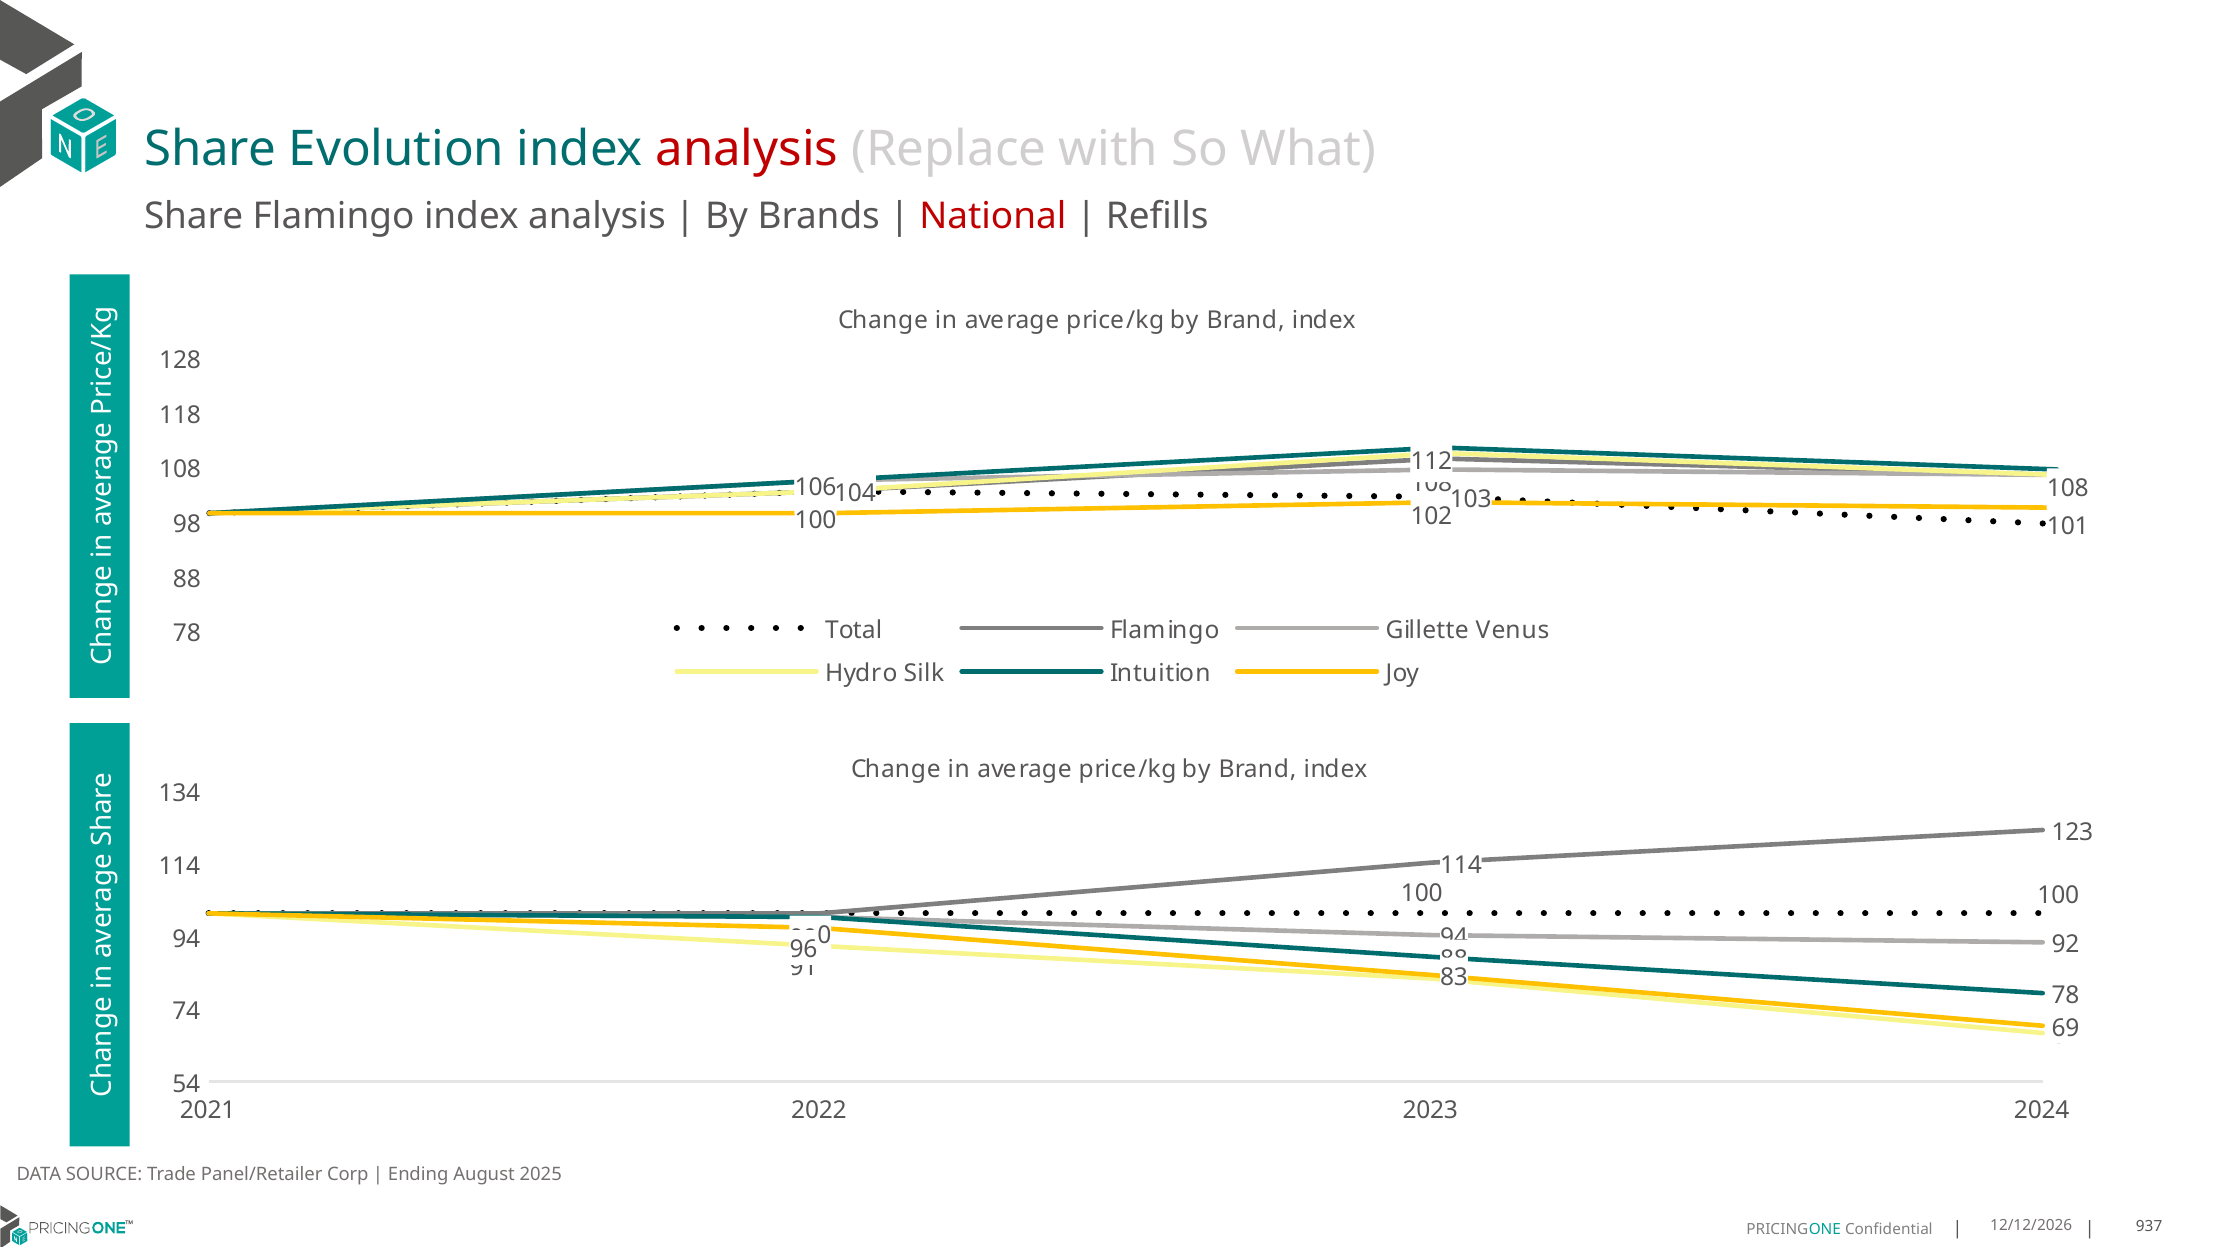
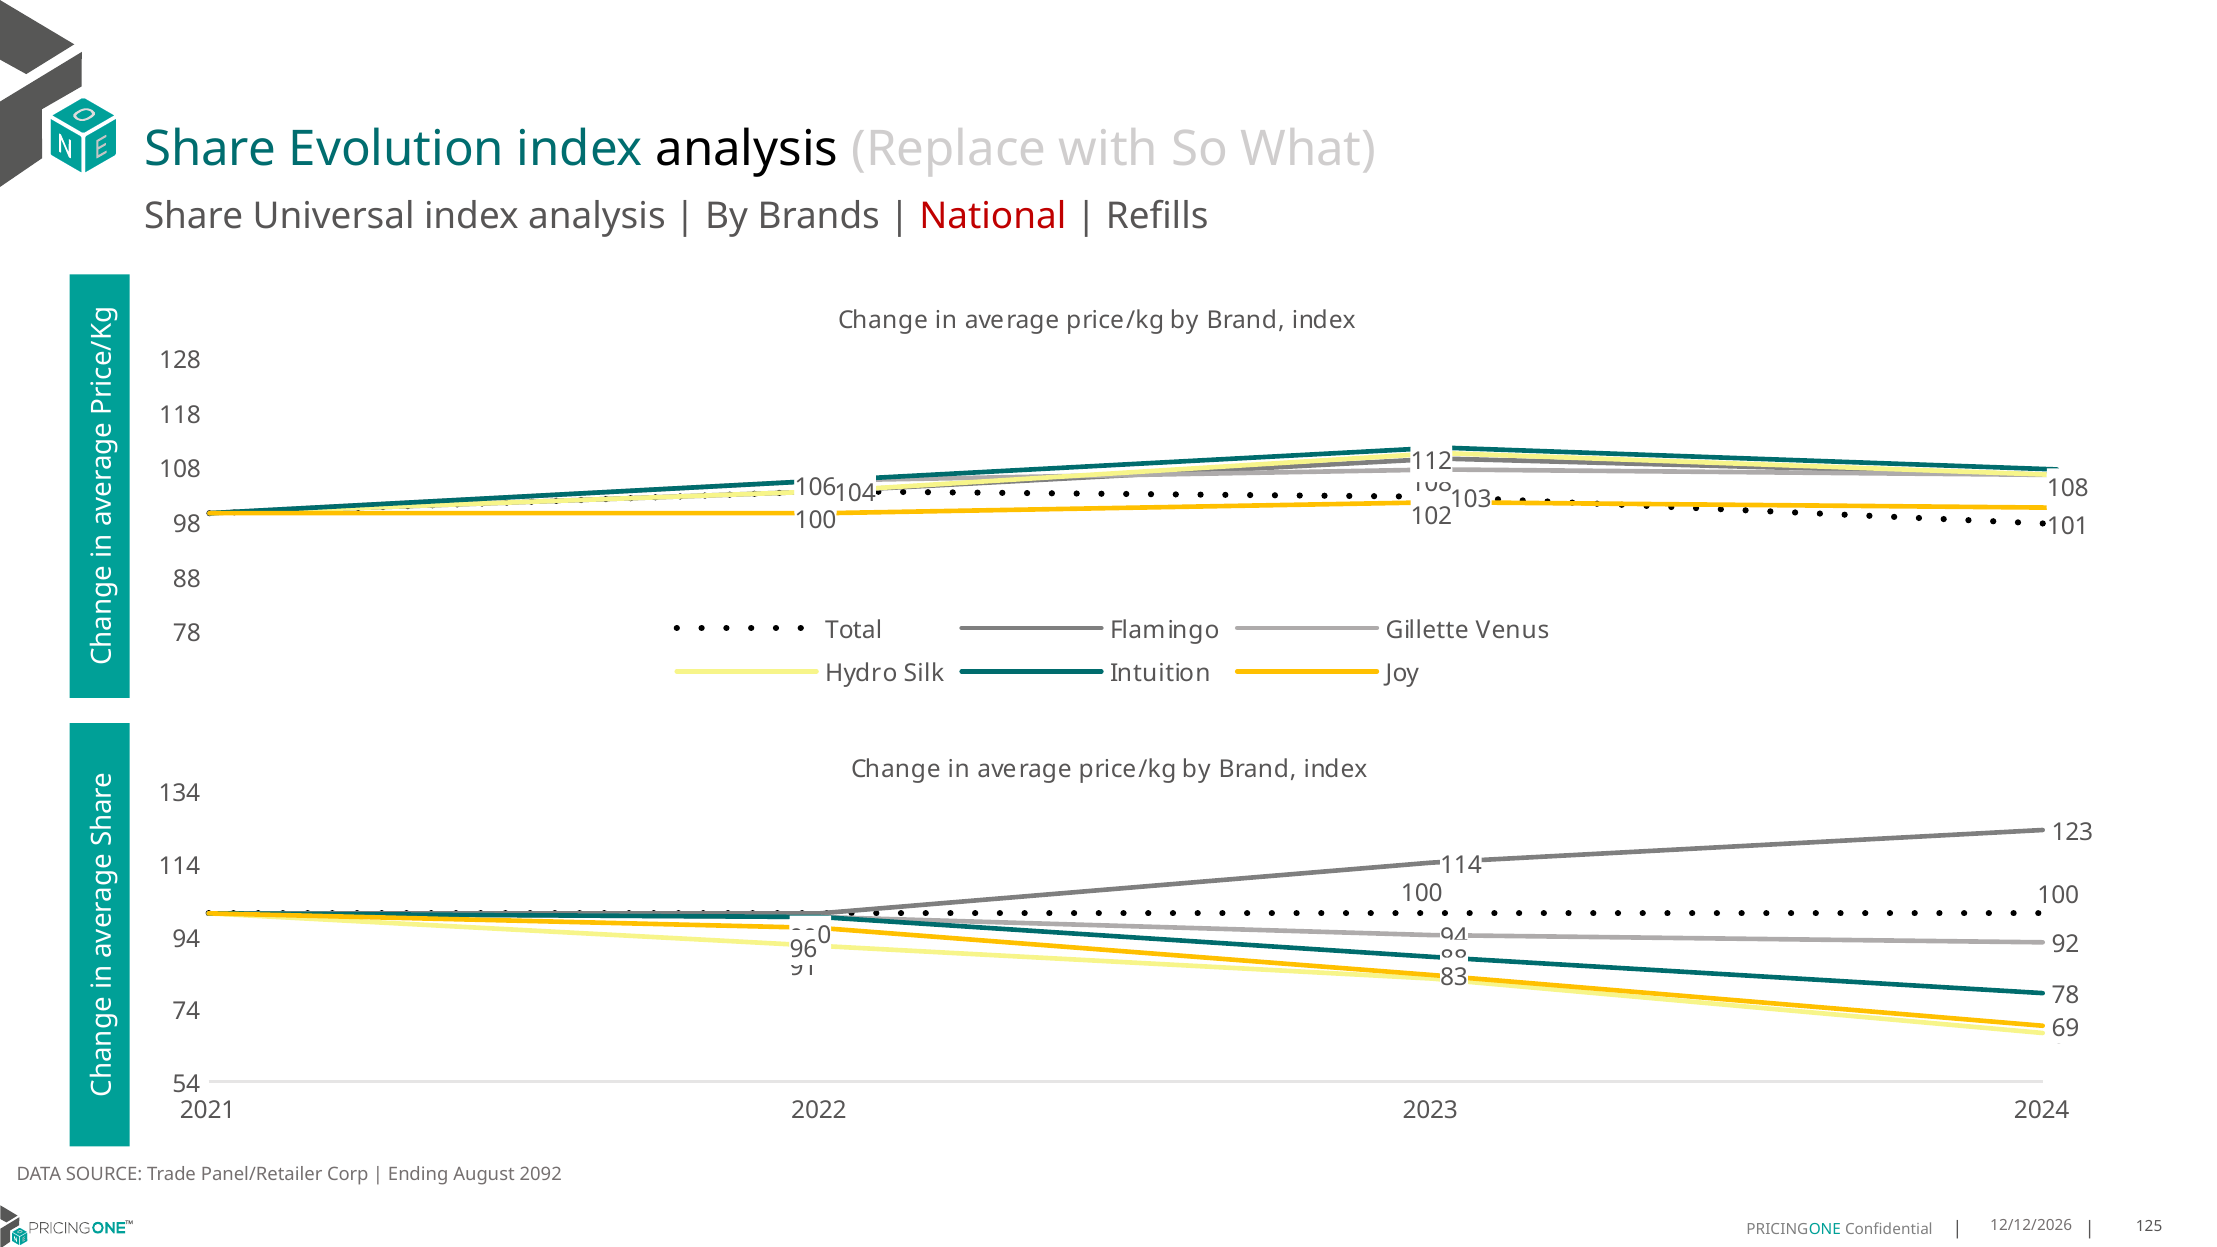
analysis colour: red -> black (747, 149)
Share Flamingo: Flamingo -> Universal (334, 216)
2025: 2025 -> 2092 (541, 1175)
937: 937 -> 125 (2149, 1226)
